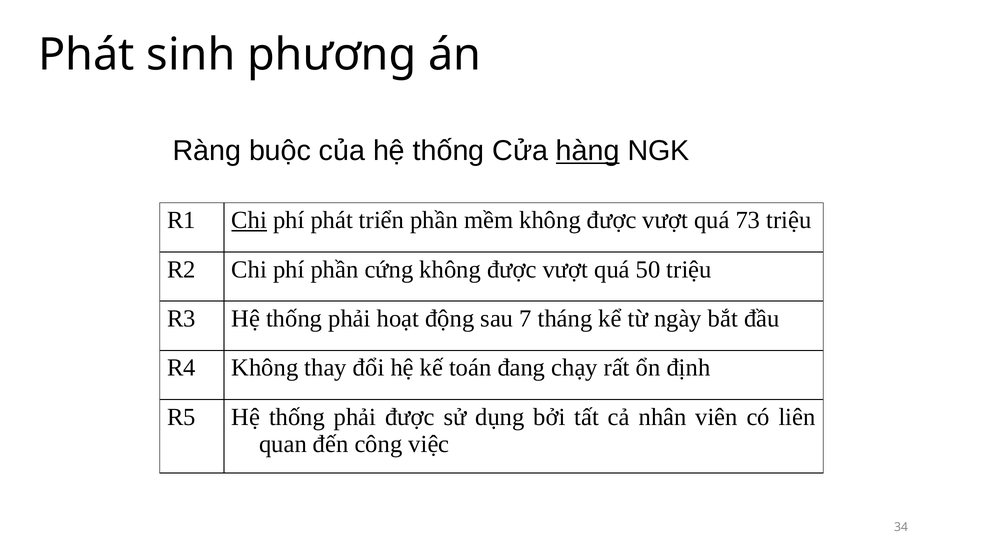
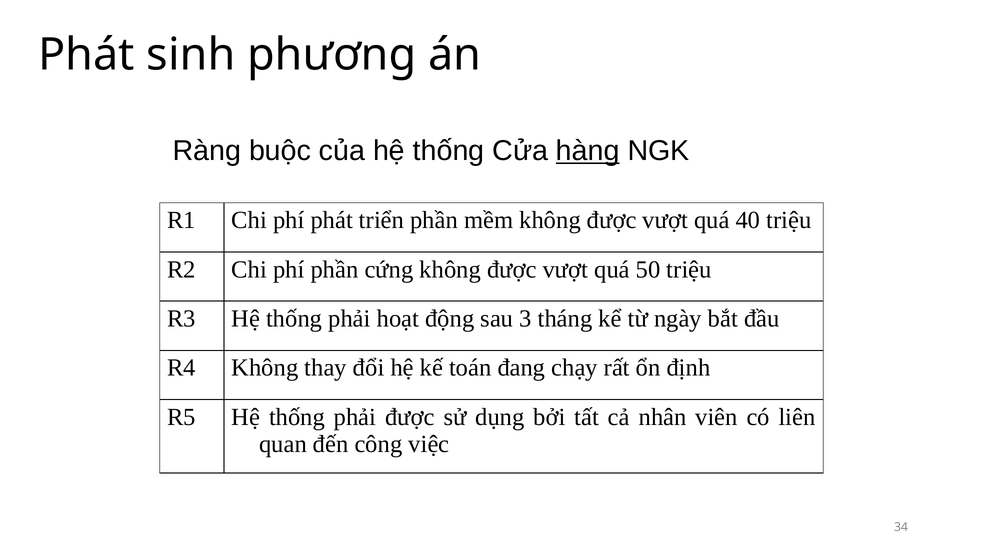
Chi underline: present -> none (249, 220)
73: 73 -> 40 (748, 220)
7: 7 -> 3 (526, 319)
